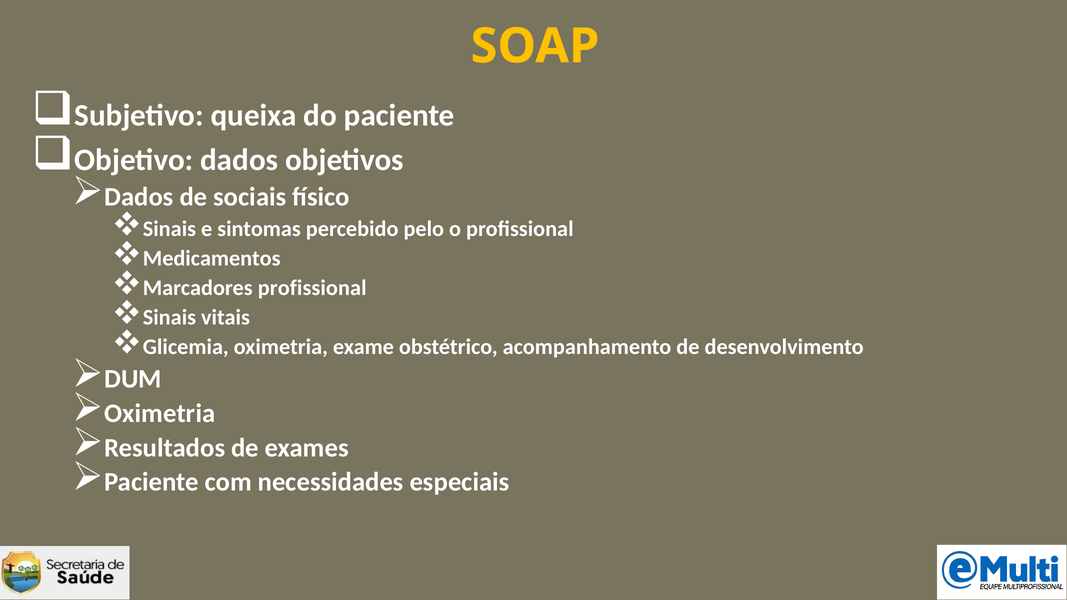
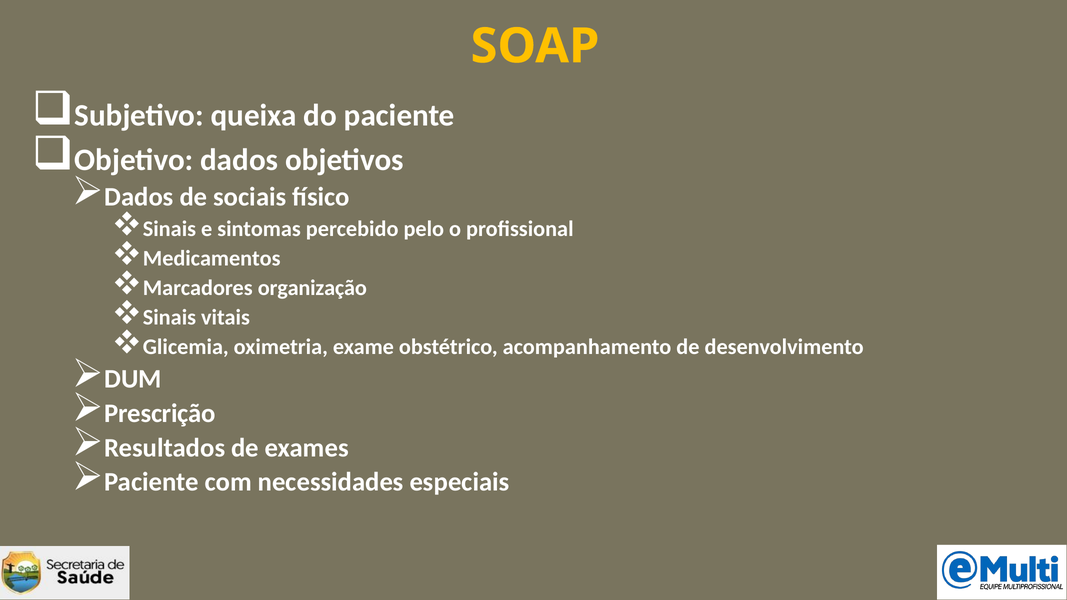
Marcadores profissional: profissional -> organização (312, 288)
Oximetria: Oximetria -> Prescrição (160, 414)
